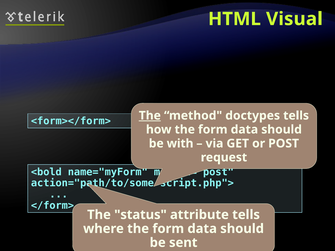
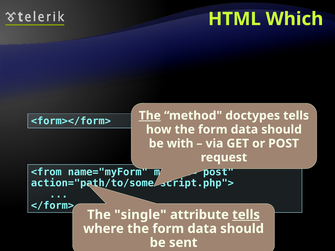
Visual: Visual -> Which (294, 19)
<bold: <bold -> <from (46, 172)
status: status -> single (140, 215)
tells underline: none -> present (246, 215)
